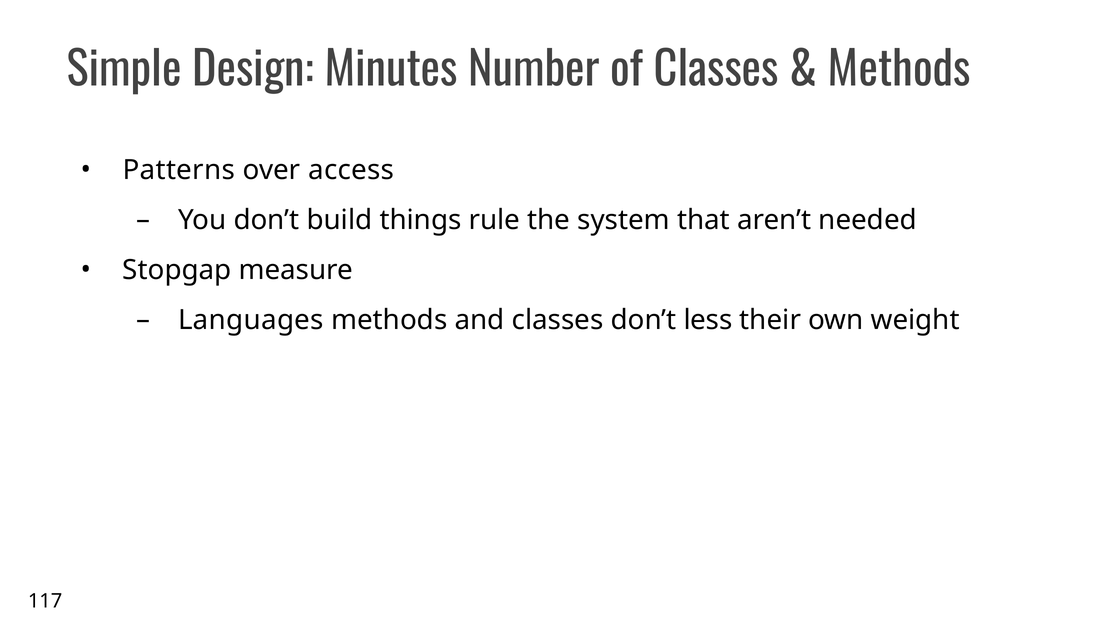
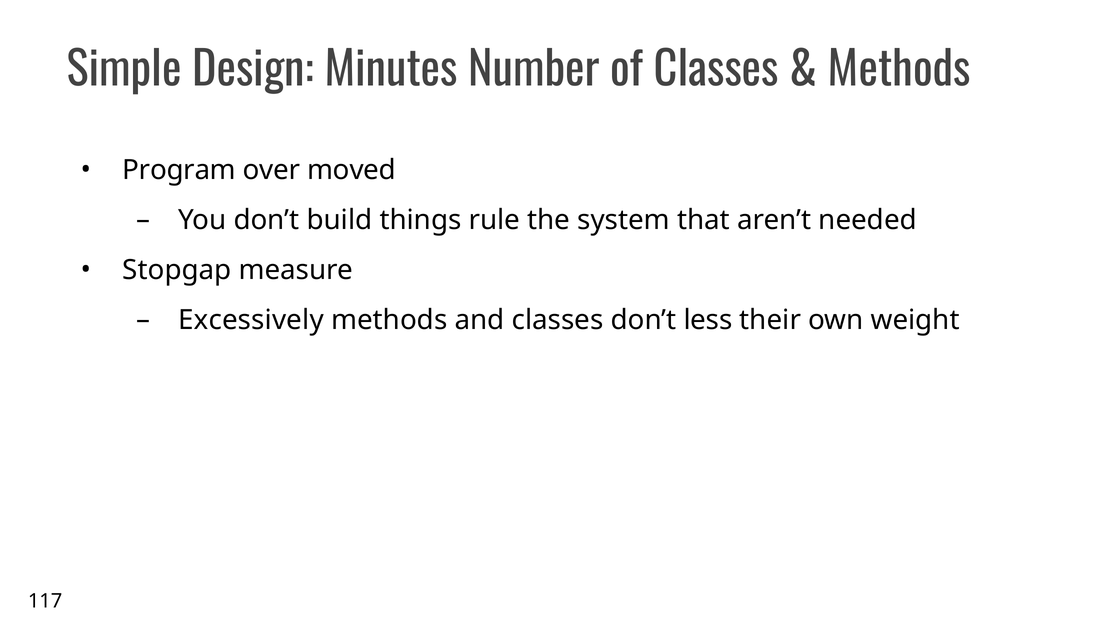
Patterns: Patterns -> Program (179, 170)
access: access -> moved (352, 170)
Languages: Languages -> Excessively (251, 320)
